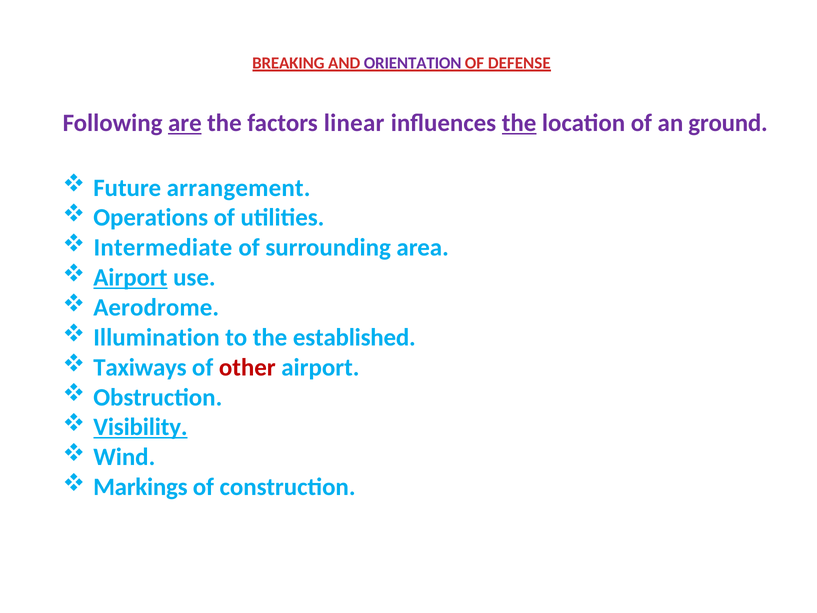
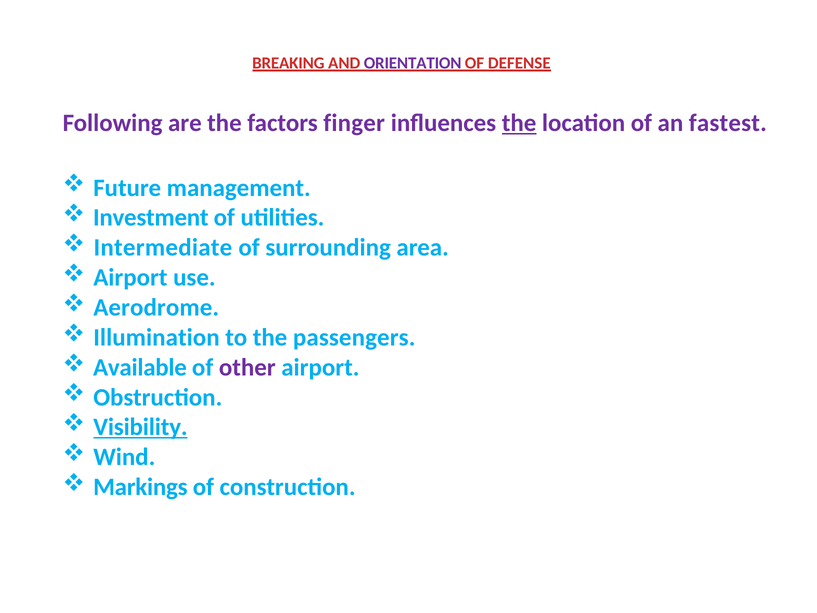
are underline: present -> none (185, 123)
linear: linear -> finger (354, 123)
ground: ground -> fastest (728, 123)
arrangement: arrangement -> management (239, 188)
Operations: Operations -> Investment (151, 218)
Airport underline: present -> none (130, 277)
established: established -> passengers (354, 337)
Taxiways: Taxiways -> Available (140, 367)
other colour: red -> purple (247, 367)
